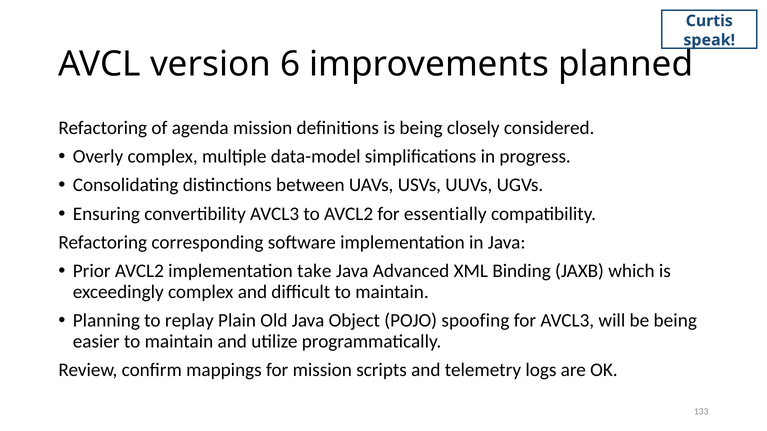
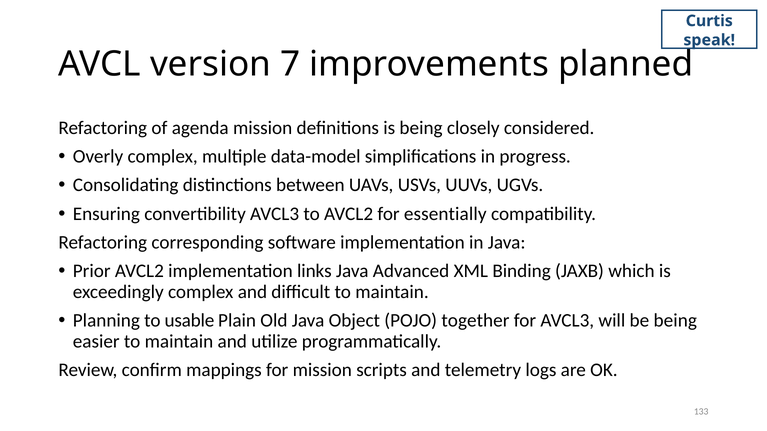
6: 6 -> 7 (290, 64)
take: take -> links (314, 271)
replay: replay -> usable (189, 321)
spoofing: spoofing -> together (475, 321)
